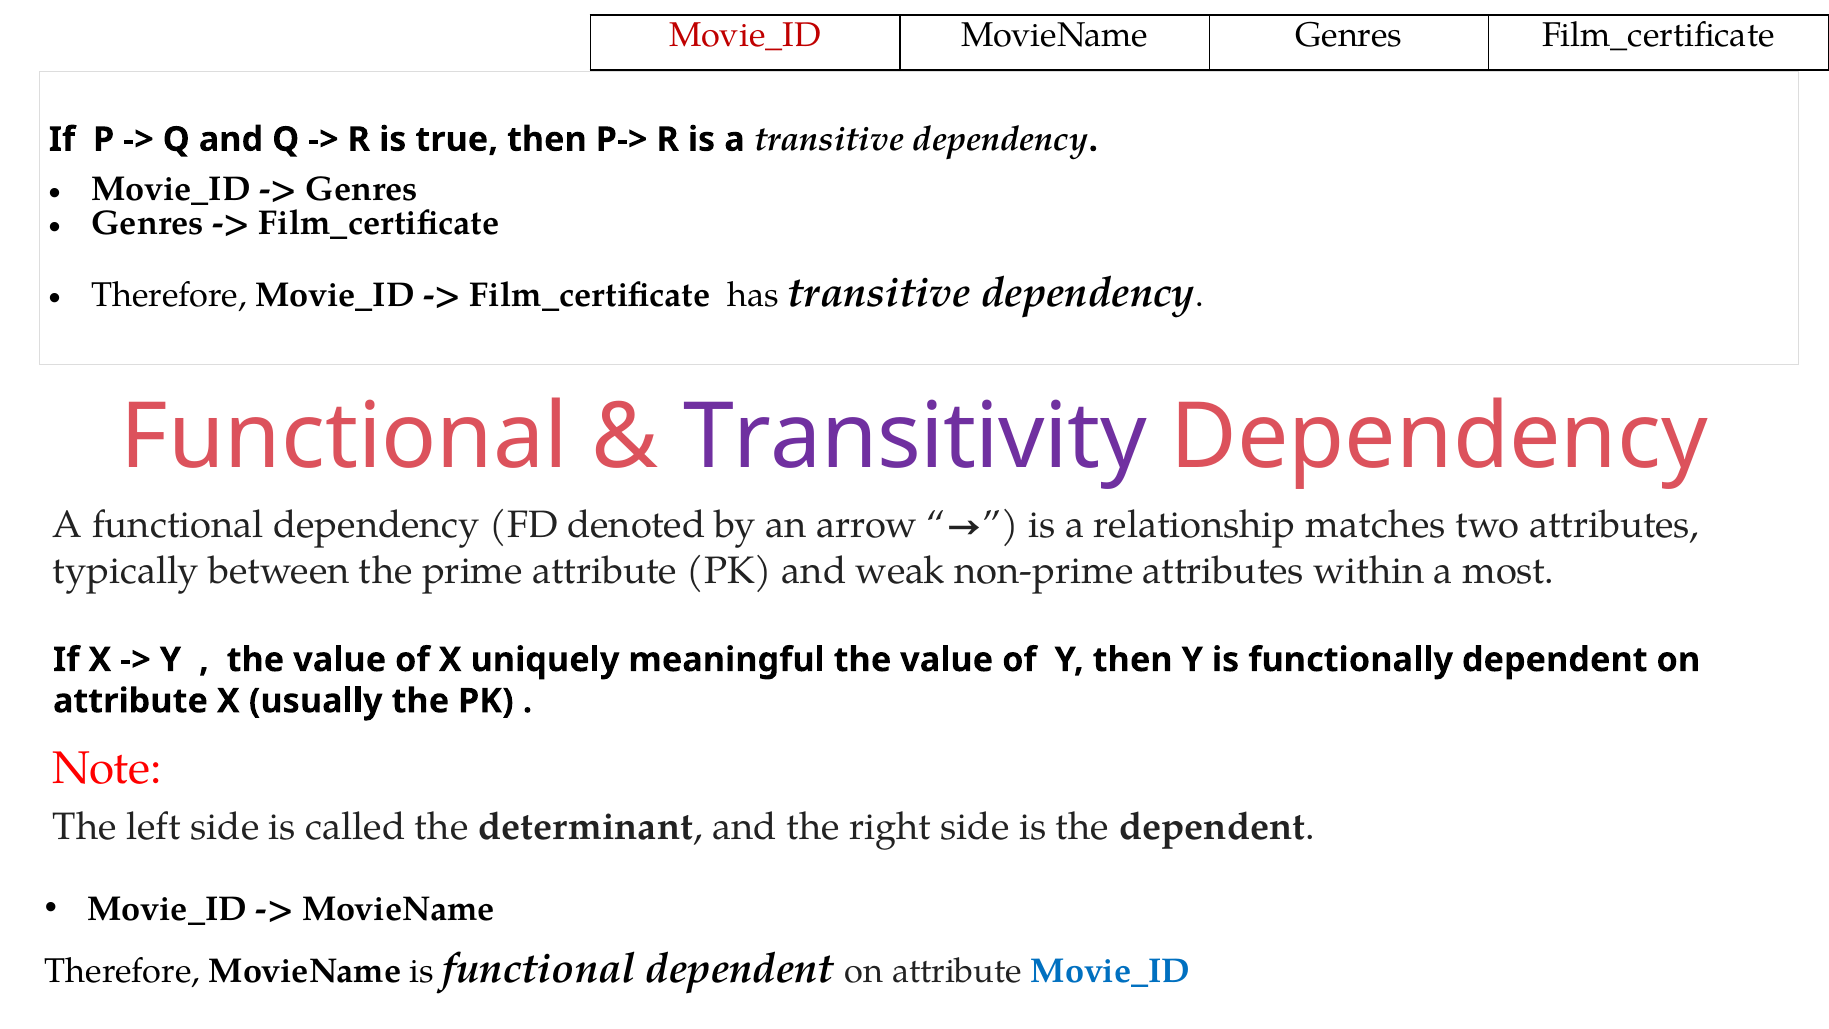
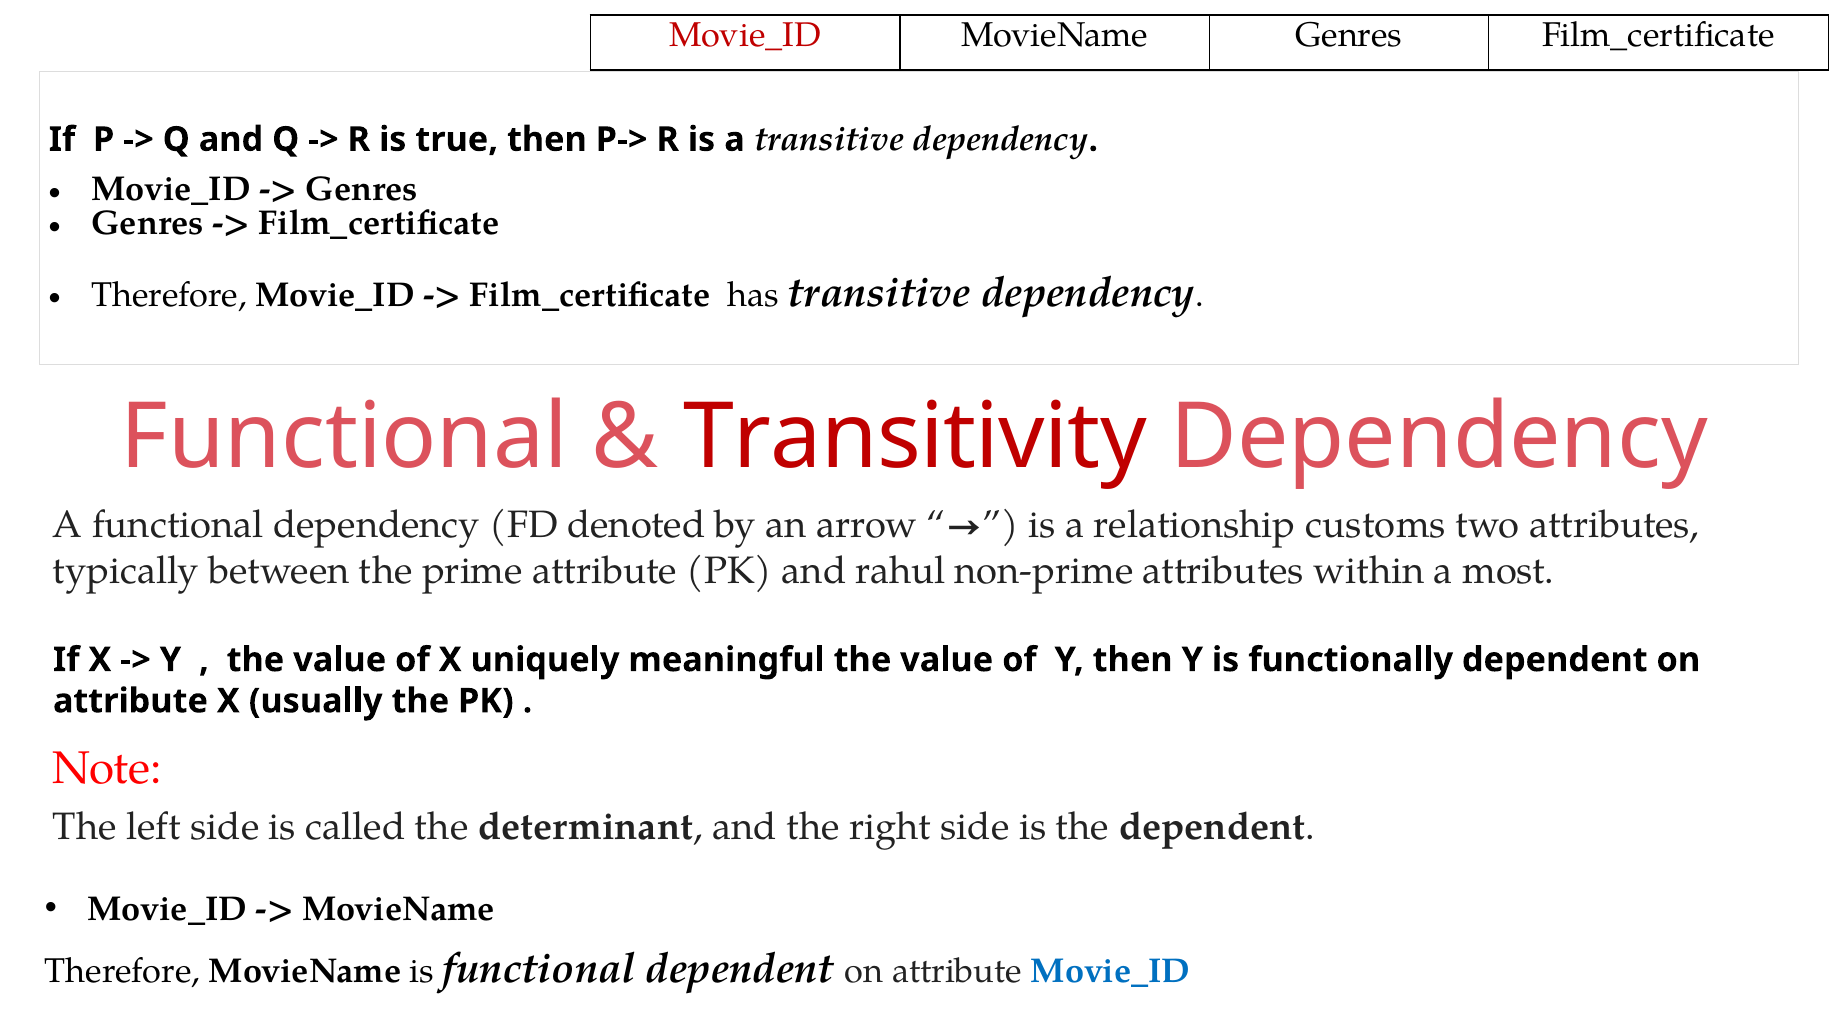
Transitivity colour: purple -> red (915, 438)
matches: matches -> customs (1376, 525)
weak: weak -> rahul (901, 571)
